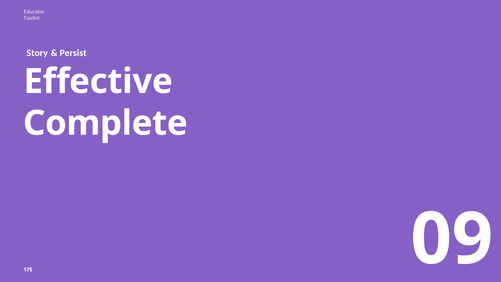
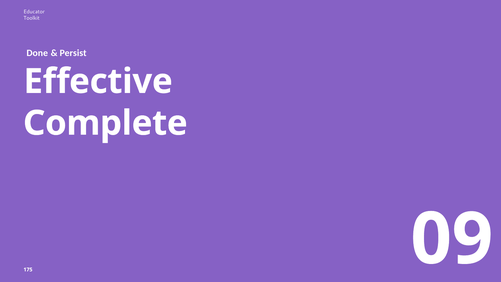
Story: Story -> Done (37, 53)
